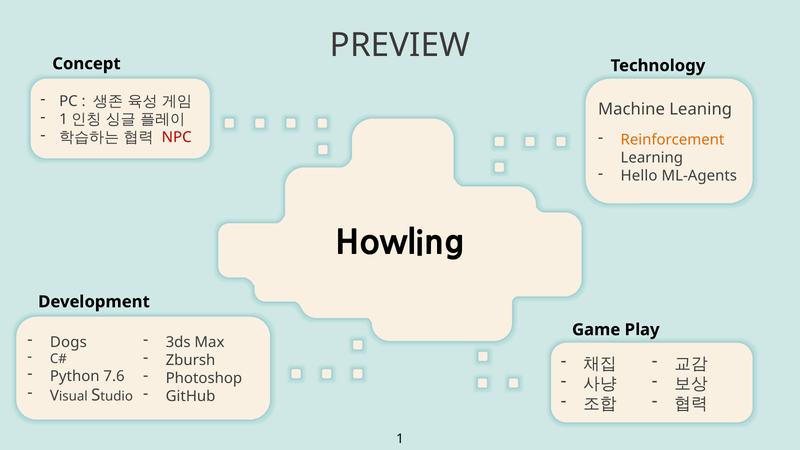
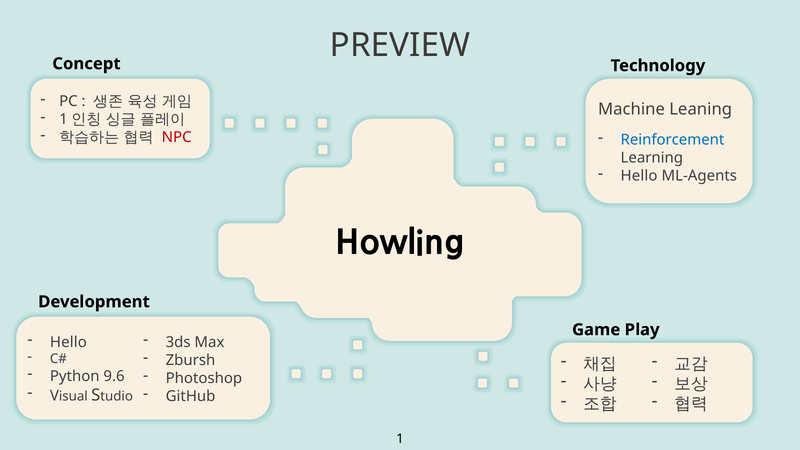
Reinforcement colour: orange -> blue (672, 140)
Dogs: Dogs -> Hello (68, 342)
7.6: 7.6 -> 9.6 (114, 376)
